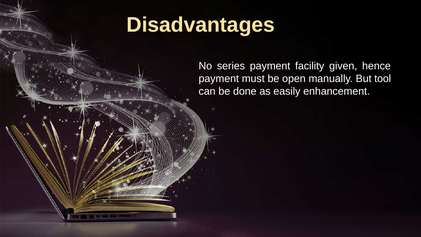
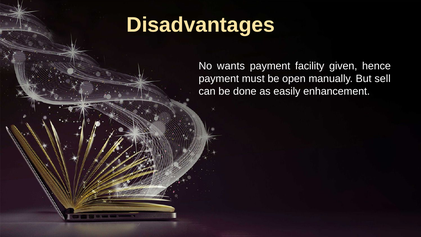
series: series -> wants (231, 66)
tool: tool -> sell (383, 79)
